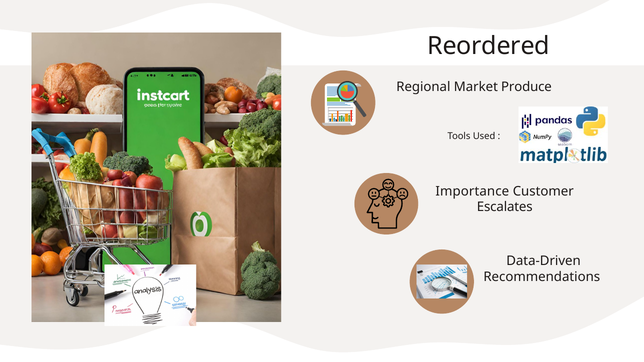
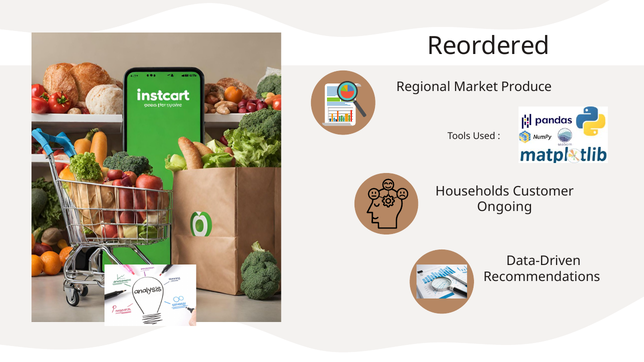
Importance: Importance -> Households (472, 191)
Escalates: Escalates -> Ongoing (505, 207)
